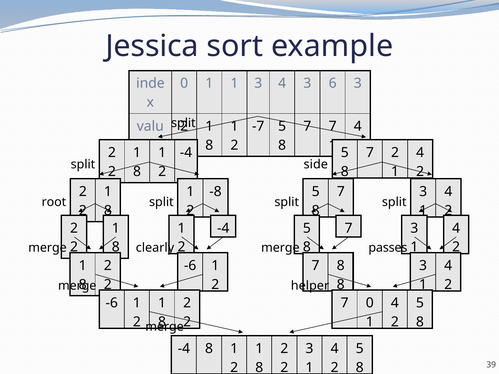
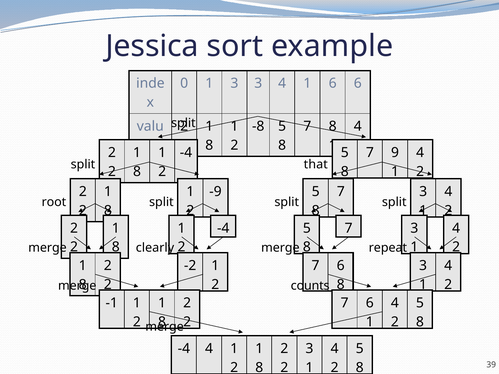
1 1: 1 -> 3 (234, 83)
3 4 3: 3 -> 1 (307, 83)
6 3: 3 -> 6 (358, 83)
-7: -7 -> -8 (258, 126)
7: 7 -> 8 (333, 126)
7 2: 2 -> 9 (395, 153)
side: side -> that (316, 165)
-8: -8 -> -9 (215, 192)
passes: passes -> repeat (388, 248)
-6: -6 -> -2 (190, 266)
8: 8 -> 6 (341, 266)
helper: helper -> counts (310, 286)
-6: -6 -> -1 (112, 303)
0: 0 -> 6 (370, 303)
-4 8: 8 -> 4 (209, 349)
